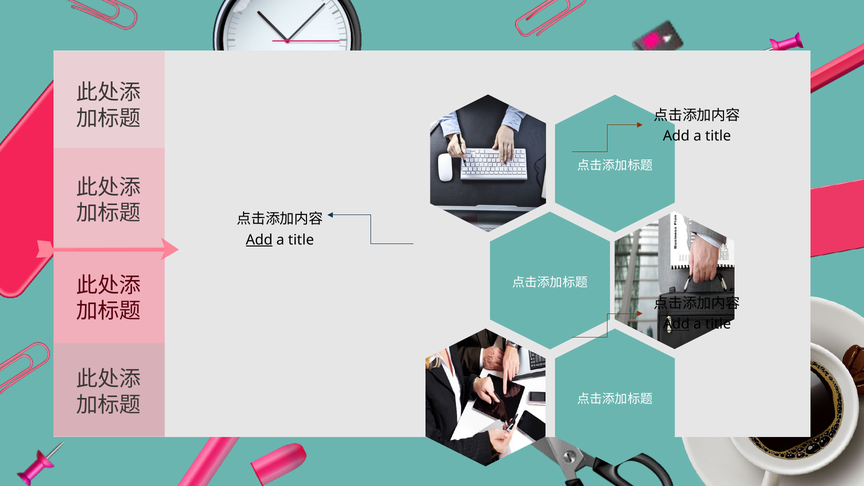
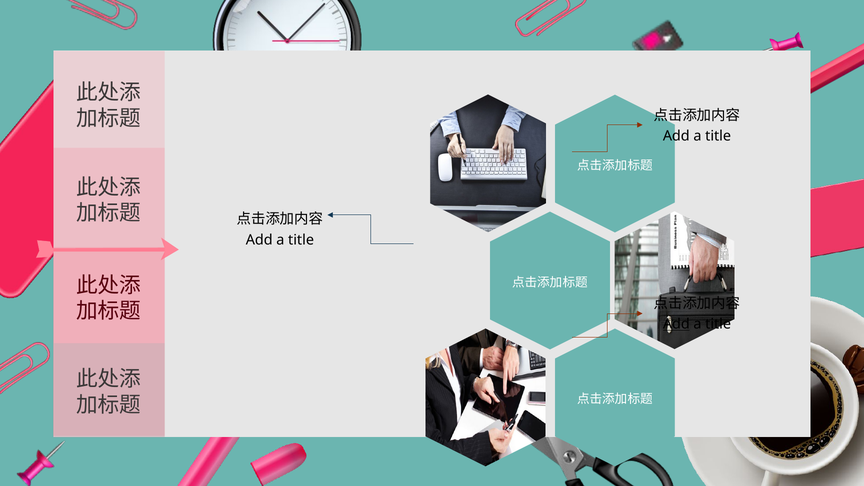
Add underline: present -> none (259, 240)
